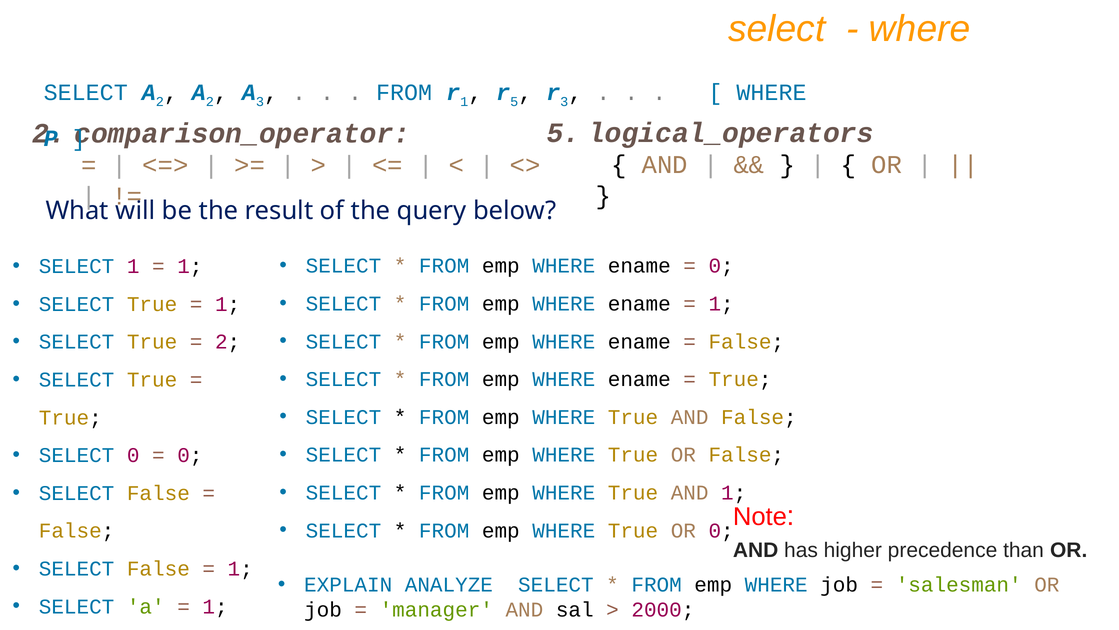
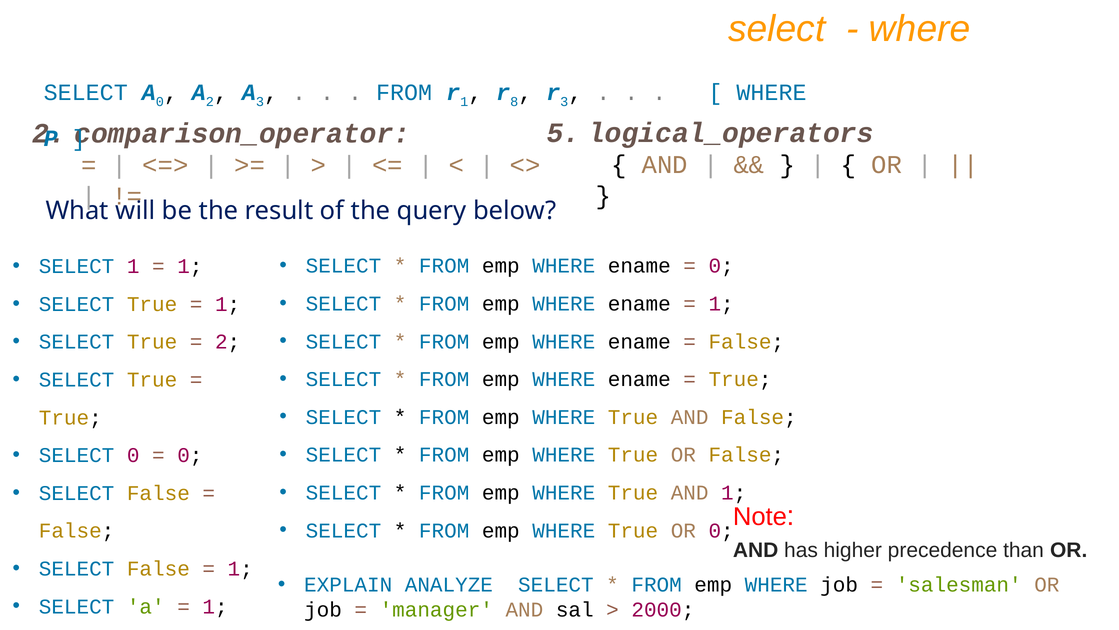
SELECT A 2: 2 -> 0 (160, 101)
5: 5 -> 8 (514, 101)
